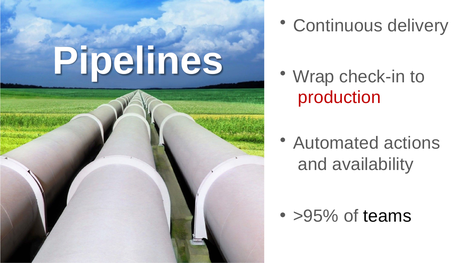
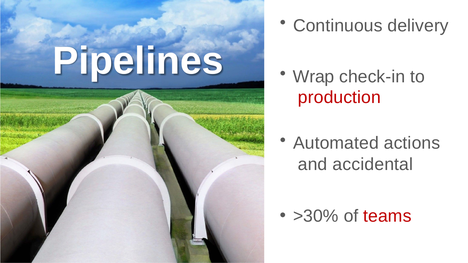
availability: availability -> accidental (373, 164)
>95%: >95% -> >30% (316, 216)
teams colour: black -> red (387, 216)
